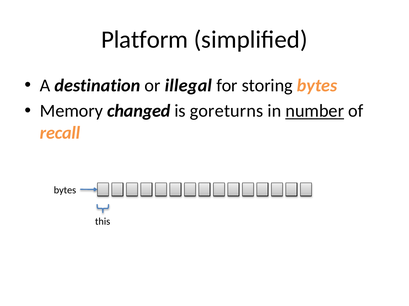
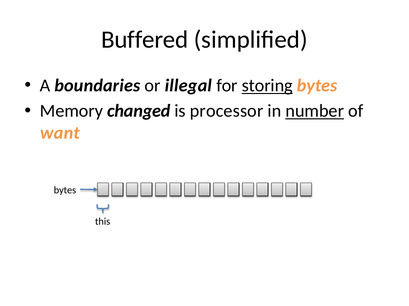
Platform: Platform -> Buffered (145, 40)
destination: destination -> boundaries (97, 86)
storing underline: none -> present (267, 86)
goreturns: goreturns -> processor (227, 111)
recall: recall -> want (60, 133)
